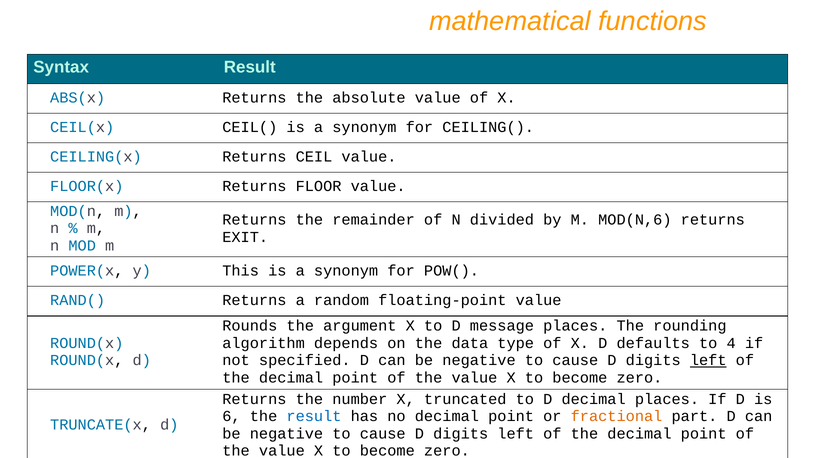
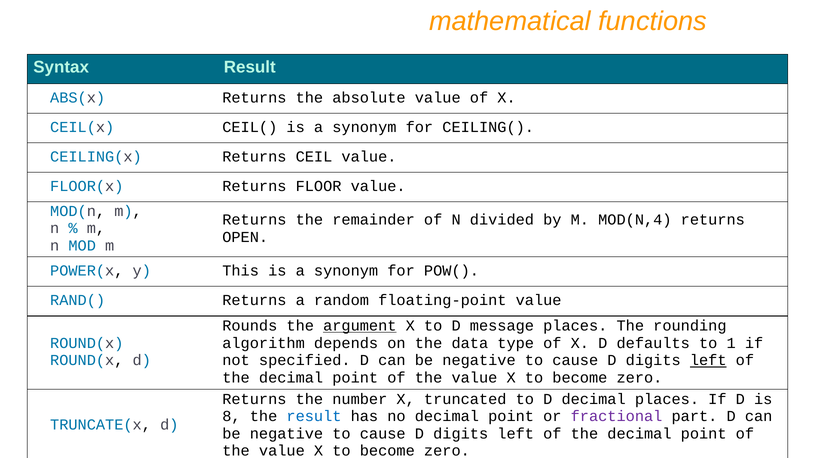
MOD(N,6: MOD(N,6 -> MOD(N,4 (635, 220)
EXIT: EXIT -> OPEN (245, 237)
argument underline: none -> present (360, 326)
4: 4 -> 1 (731, 343)
6: 6 -> 8 (231, 417)
fractional colour: orange -> purple (617, 417)
